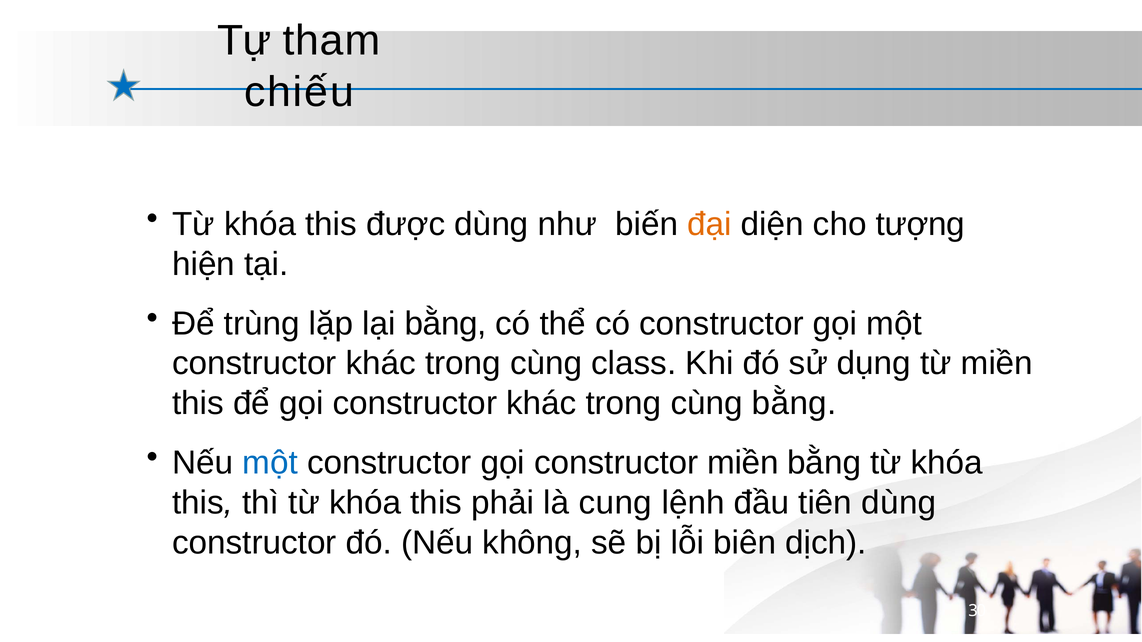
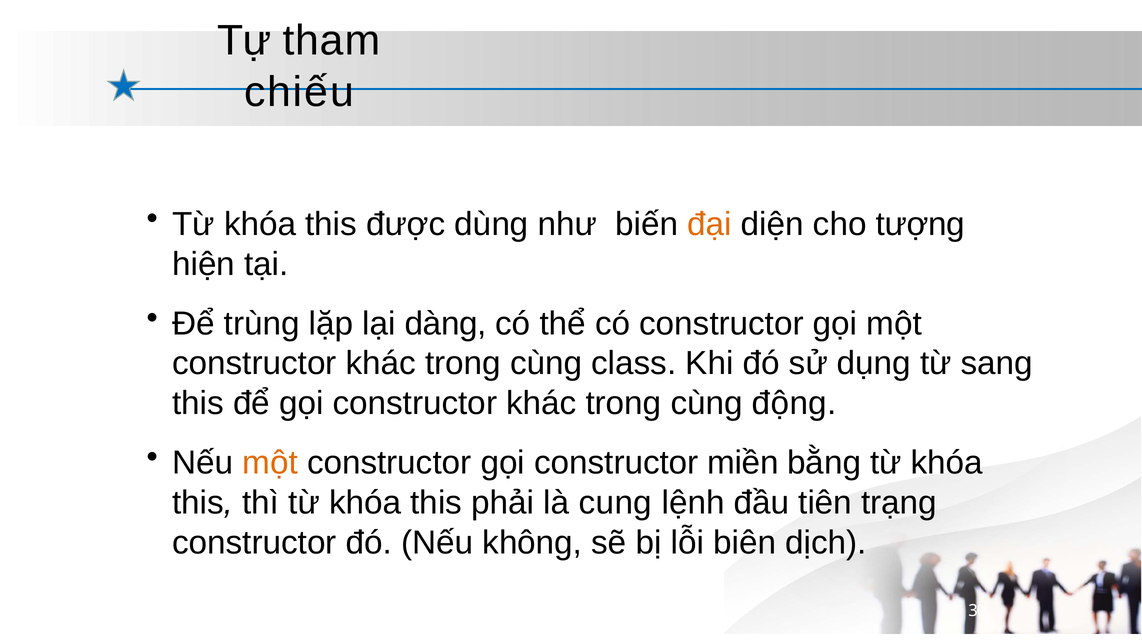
lại bằng: bằng -> dàng (446, 324)
từ miền: miền -> sang (997, 364)
cùng bằng: bằng -> động (794, 404)
một colour: blue -> orange (270, 463)
tiên dùng: dùng -> trạng (899, 503)
